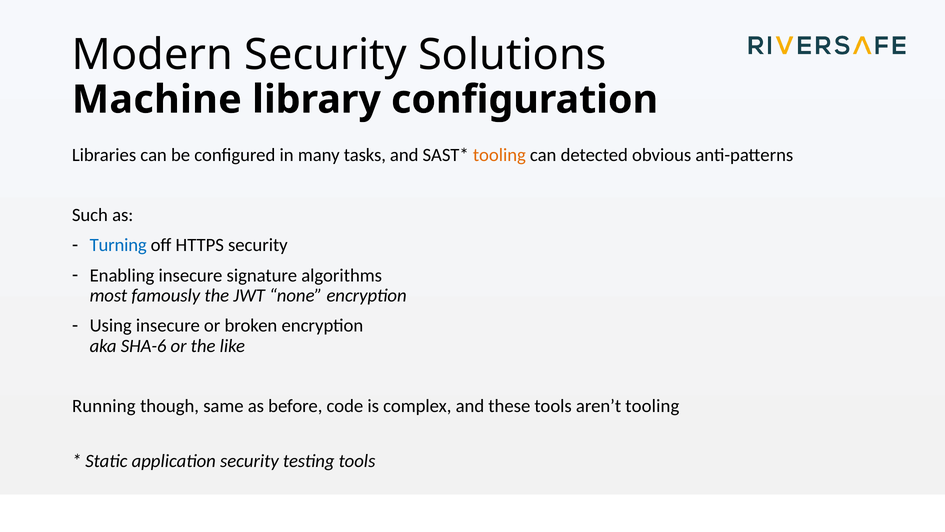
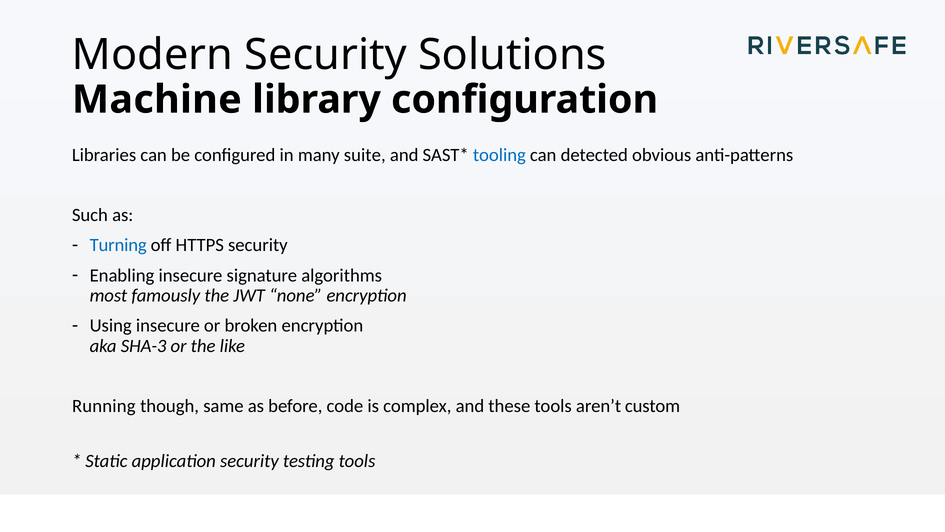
tasks: tasks -> suite (365, 155)
tooling colour: orange -> blue (499, 155)
SHA-6: SHA-6 -> SHA-3 (144, 346)
aren’t tooling: tooling -> custom (653, 406)
